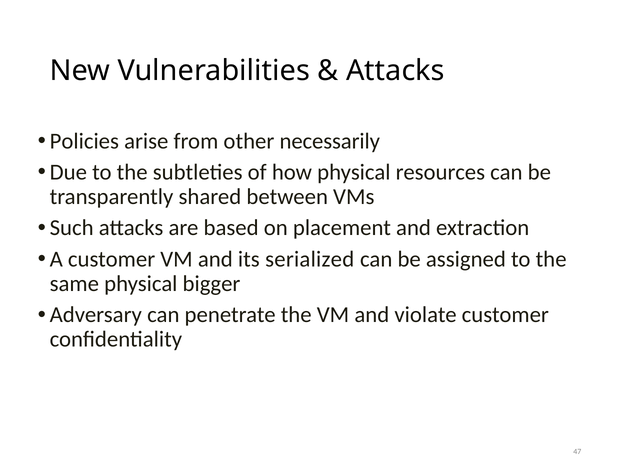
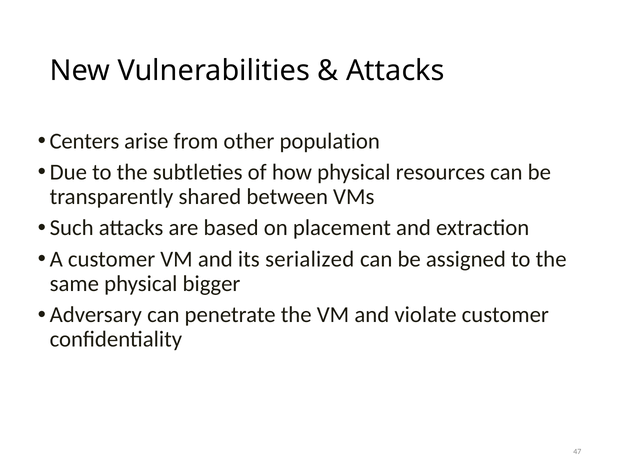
Policies: Policies -> Centers (84, 141)
necessarily: necessarily -> population (330, 141)
